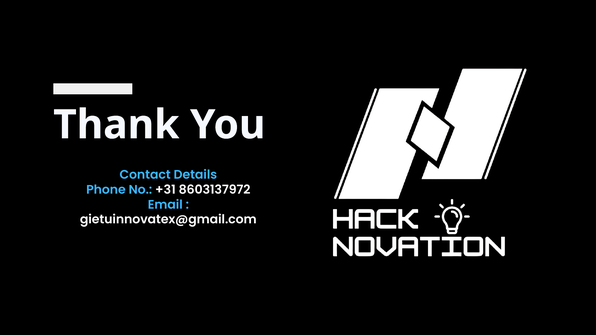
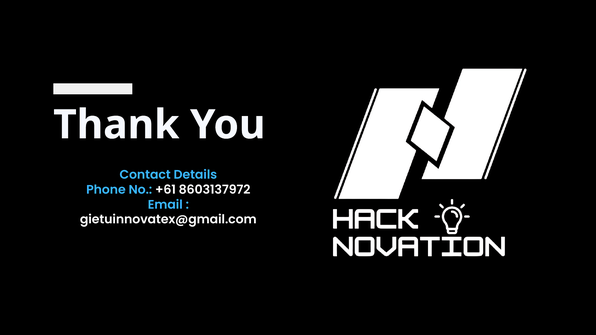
+31: +31 -> +61 (165, 190)
